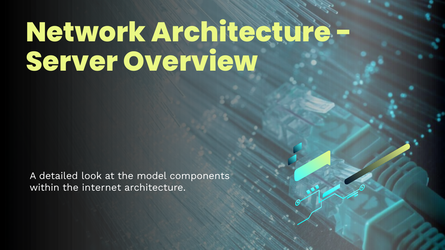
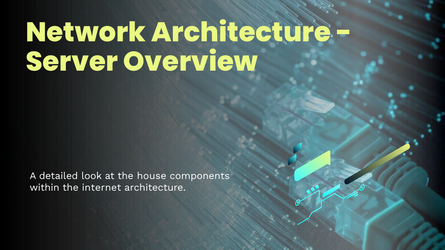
model: model -> house (152, 176)
